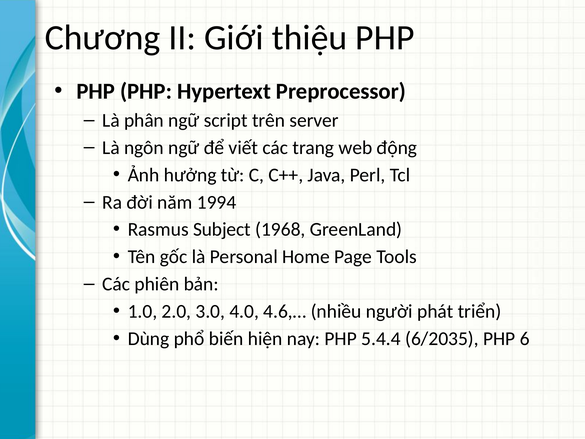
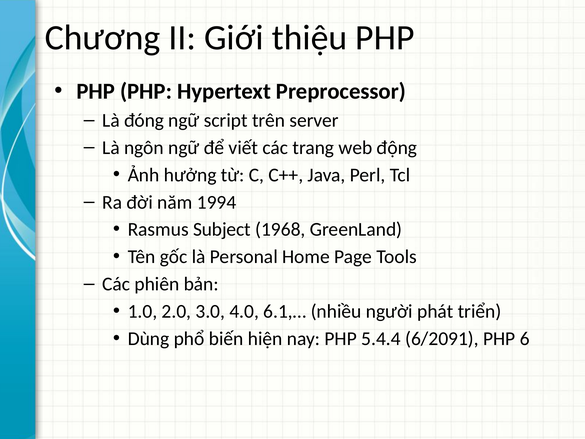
phân: phân -> đóng (144, 120)
4.6,…: 4.6,… -> 6.1,… (285, 311)
6/2035: 6/2035 -> 6/2091 (442, 339)
